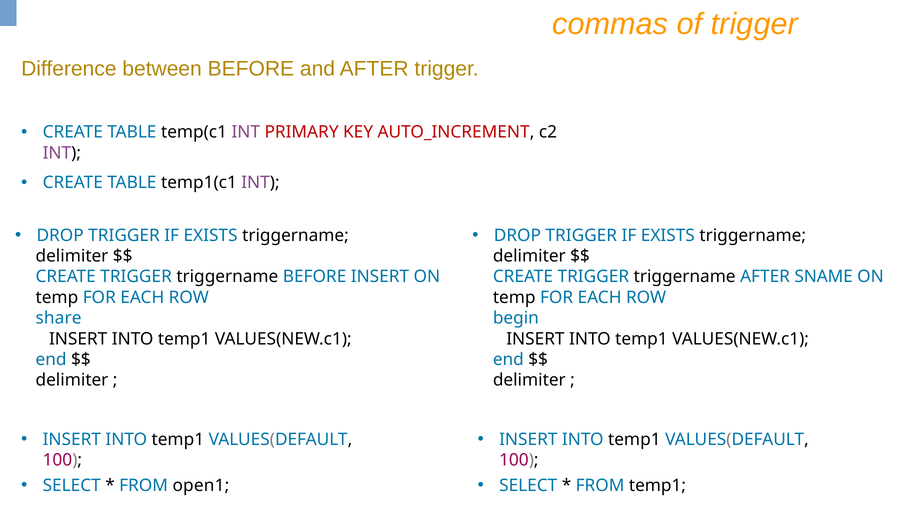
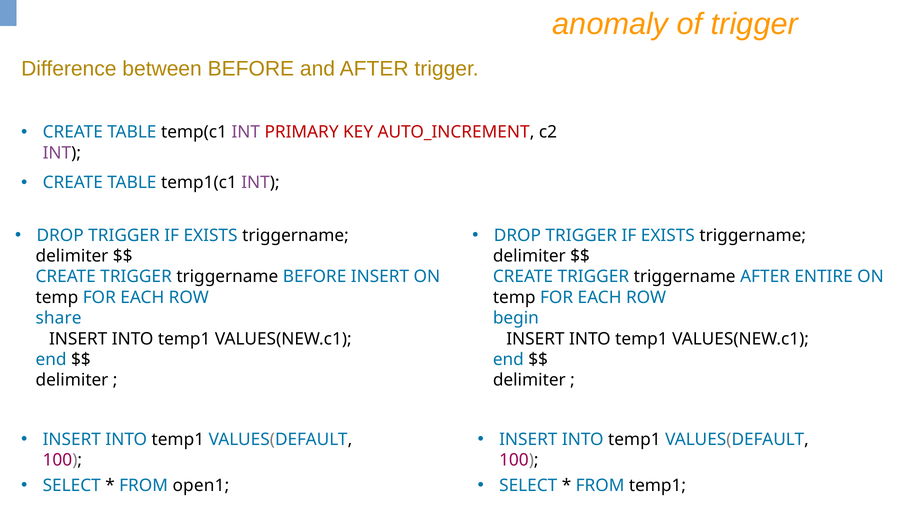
commas: commas -> anomaly (610, 24)
SNAME: SNAME -> ENTIRE (824, 277)
